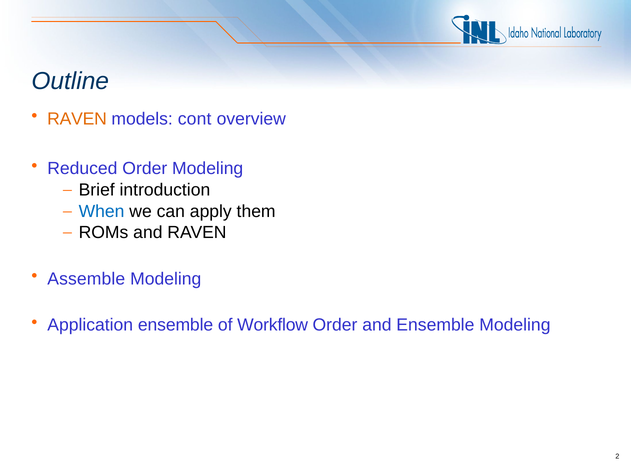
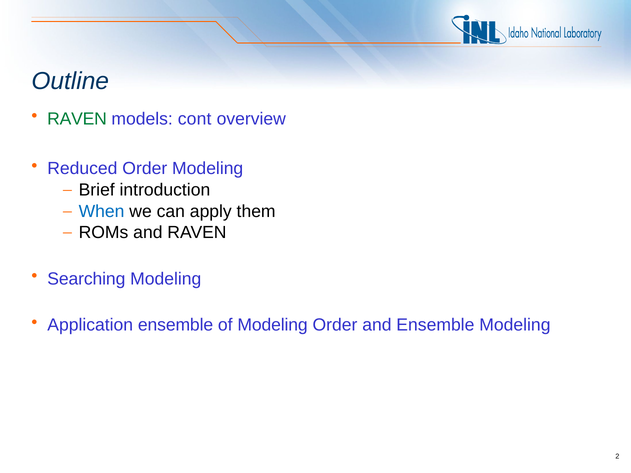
RAVEN colour: orange -> green (77, 119)
Assemble: Assemble -> Searching (86, 279)
of Workflow: Workflow -> Modeling (273, 325)
